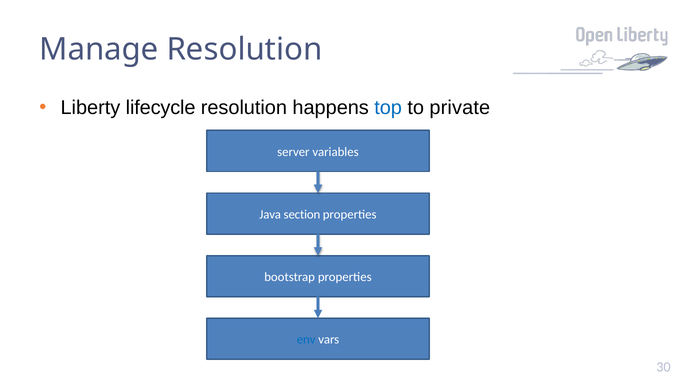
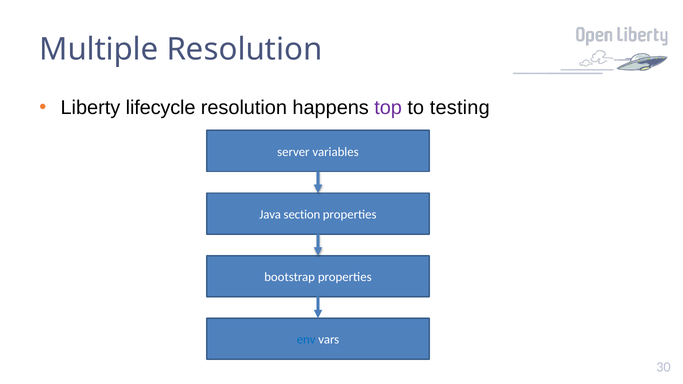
Manage: Manage -> Multiple (99, 50)
top colour: blue -> purple (388, 108)
private: private -> testing (460, 108)
